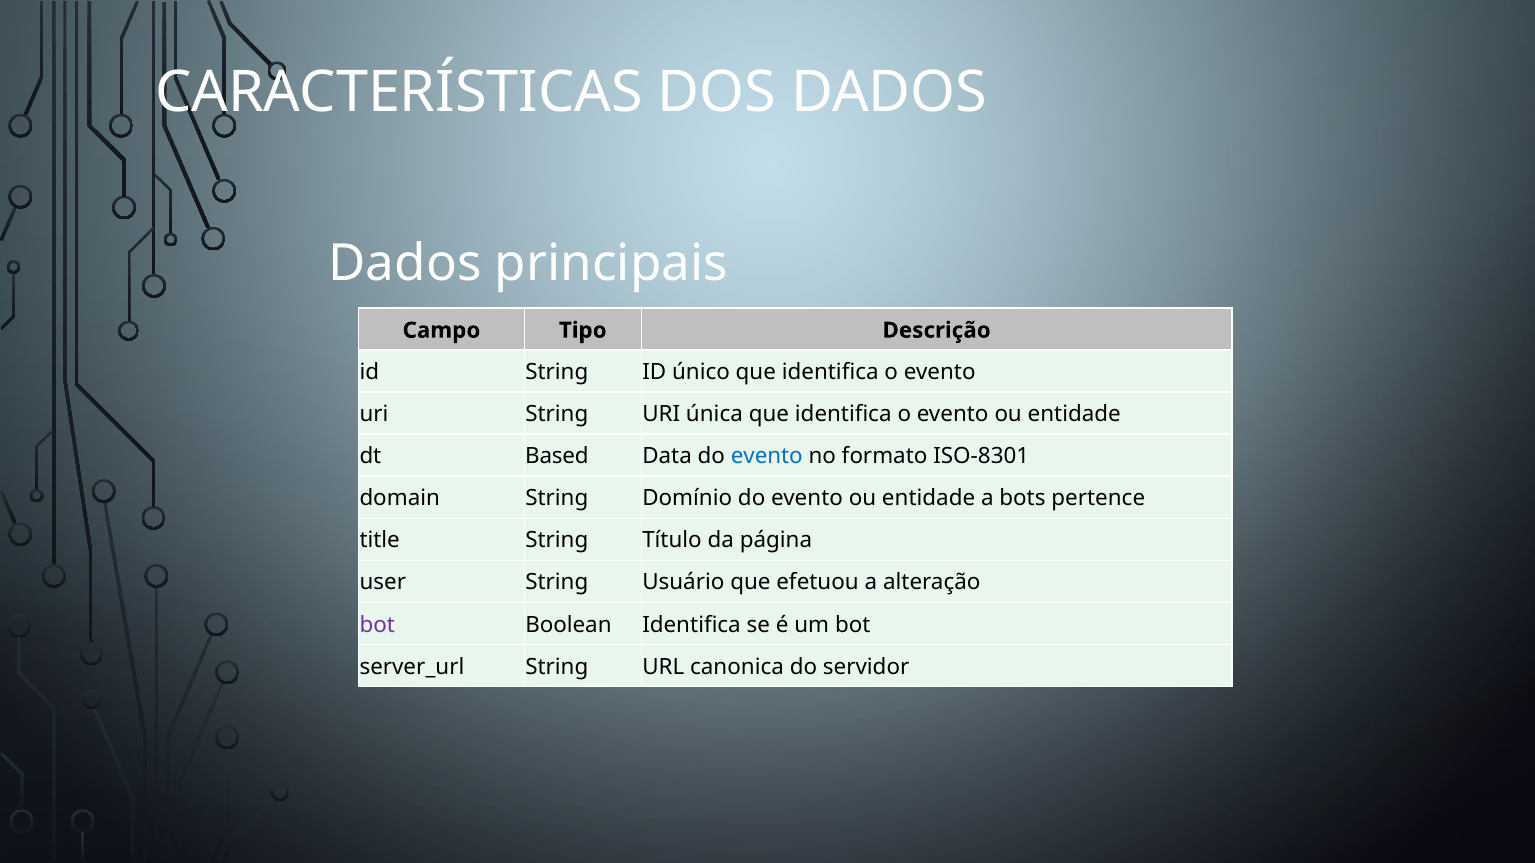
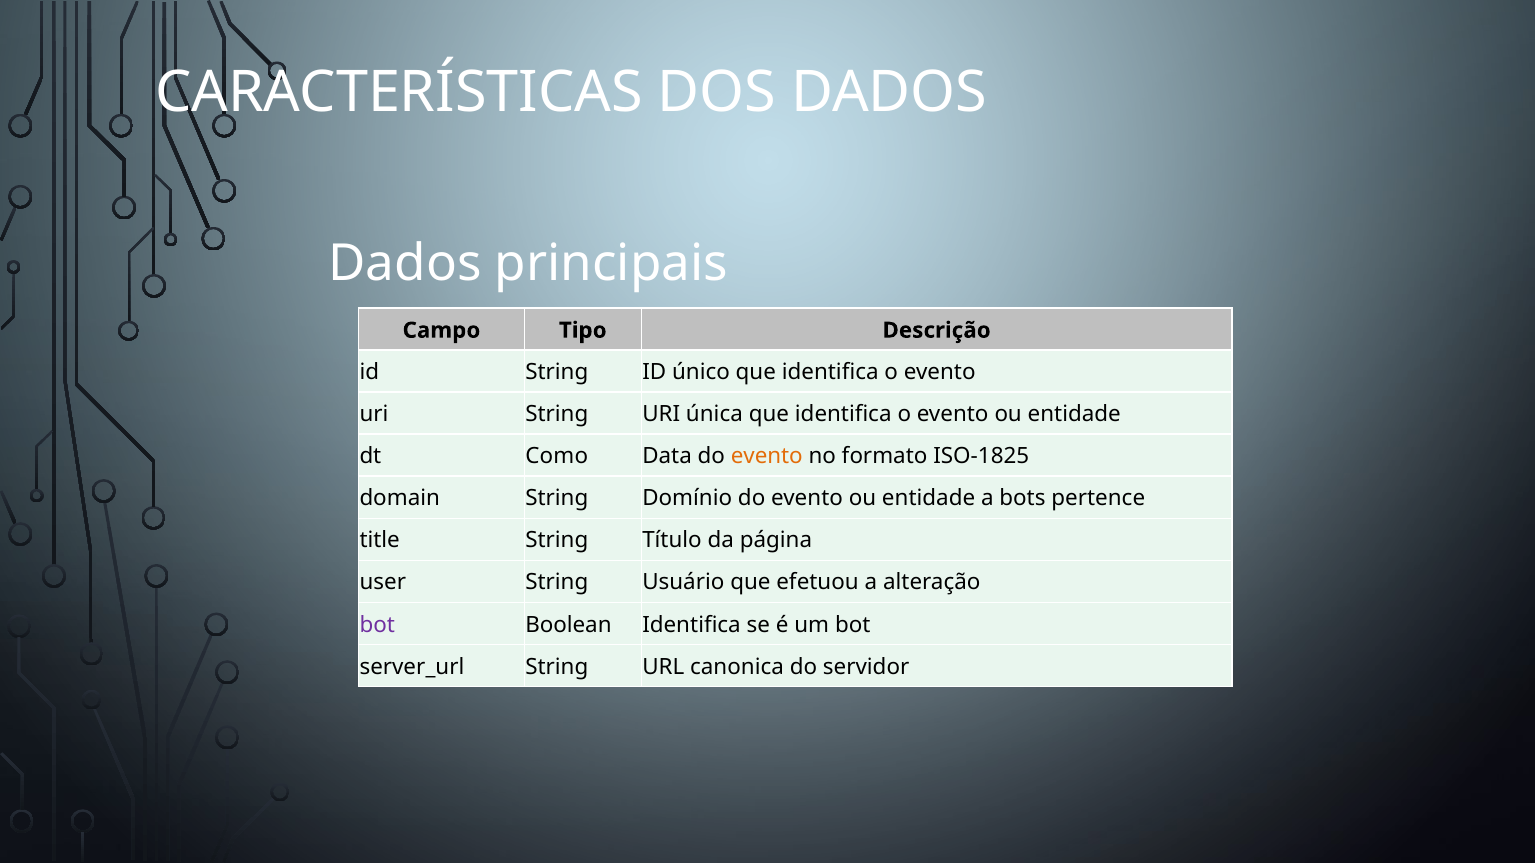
Based: Based -> Como (557, 457)
evento colour: blue -> orange (767, 457)
ISO-8301: ISO-8301 -> ISO-1825 (981, 457)
